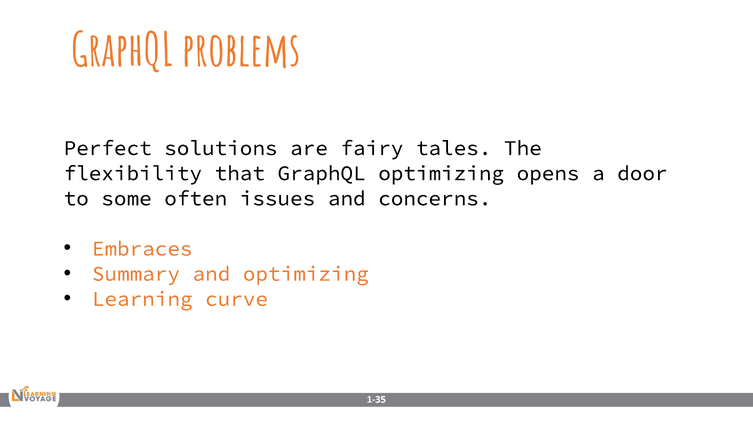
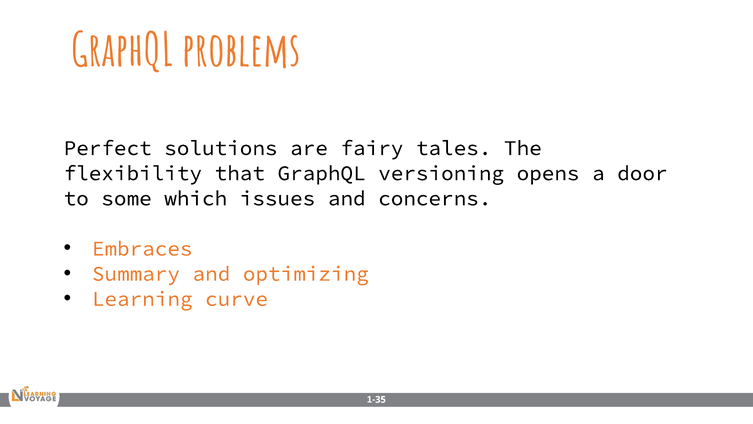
GraphQL optimizing: optimizing -> versioning (441, 173)
often: often -> which (196, 198)
